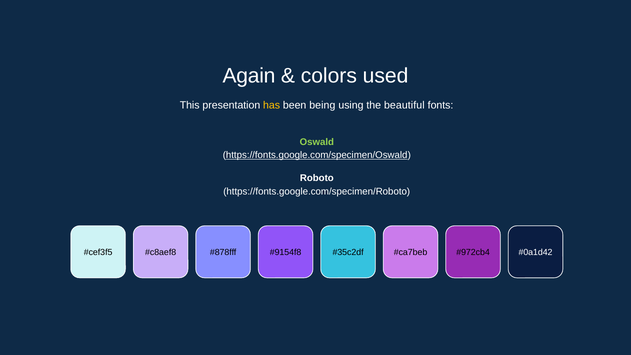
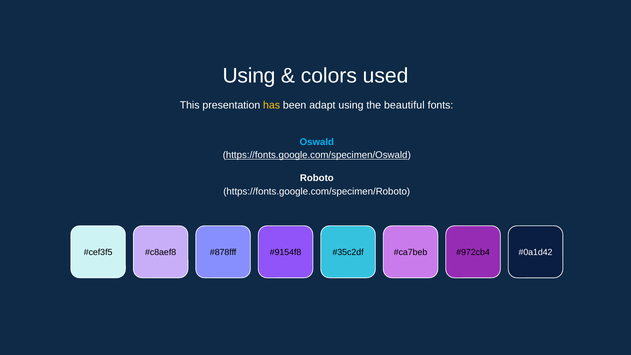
Again: Again -> Using (249, 76)
being: being -> adapt (322, 105)
Oswald colour: light green -> light blue (317, 142)
